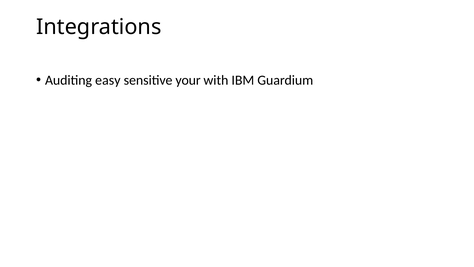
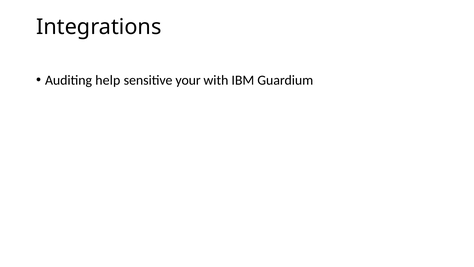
easy: easy -> help (108, 80)
